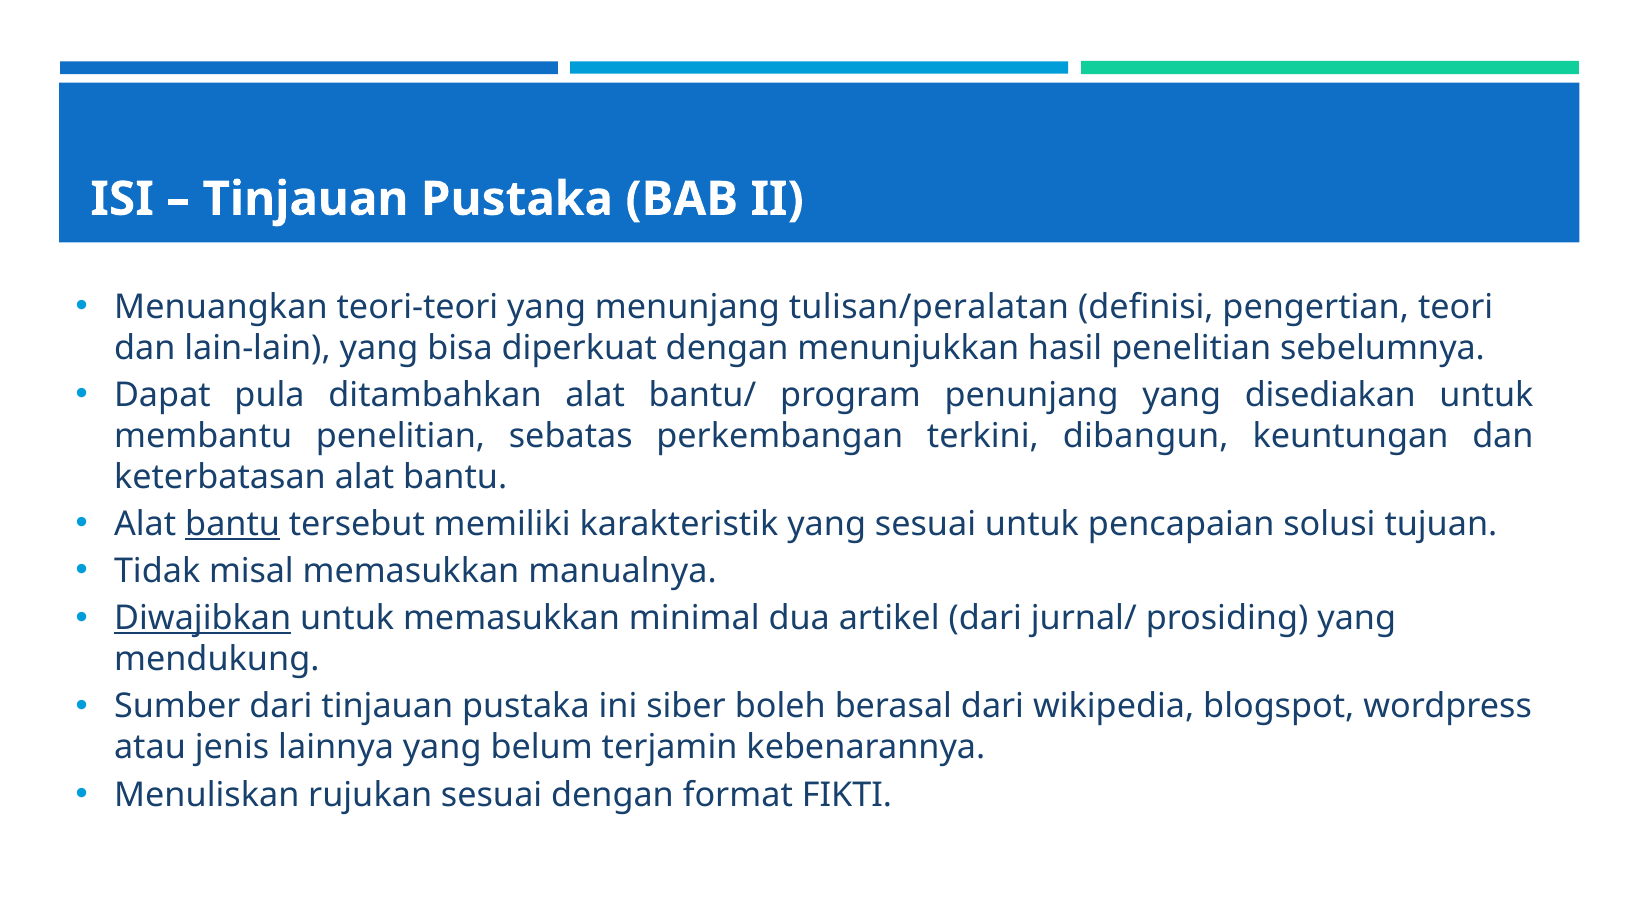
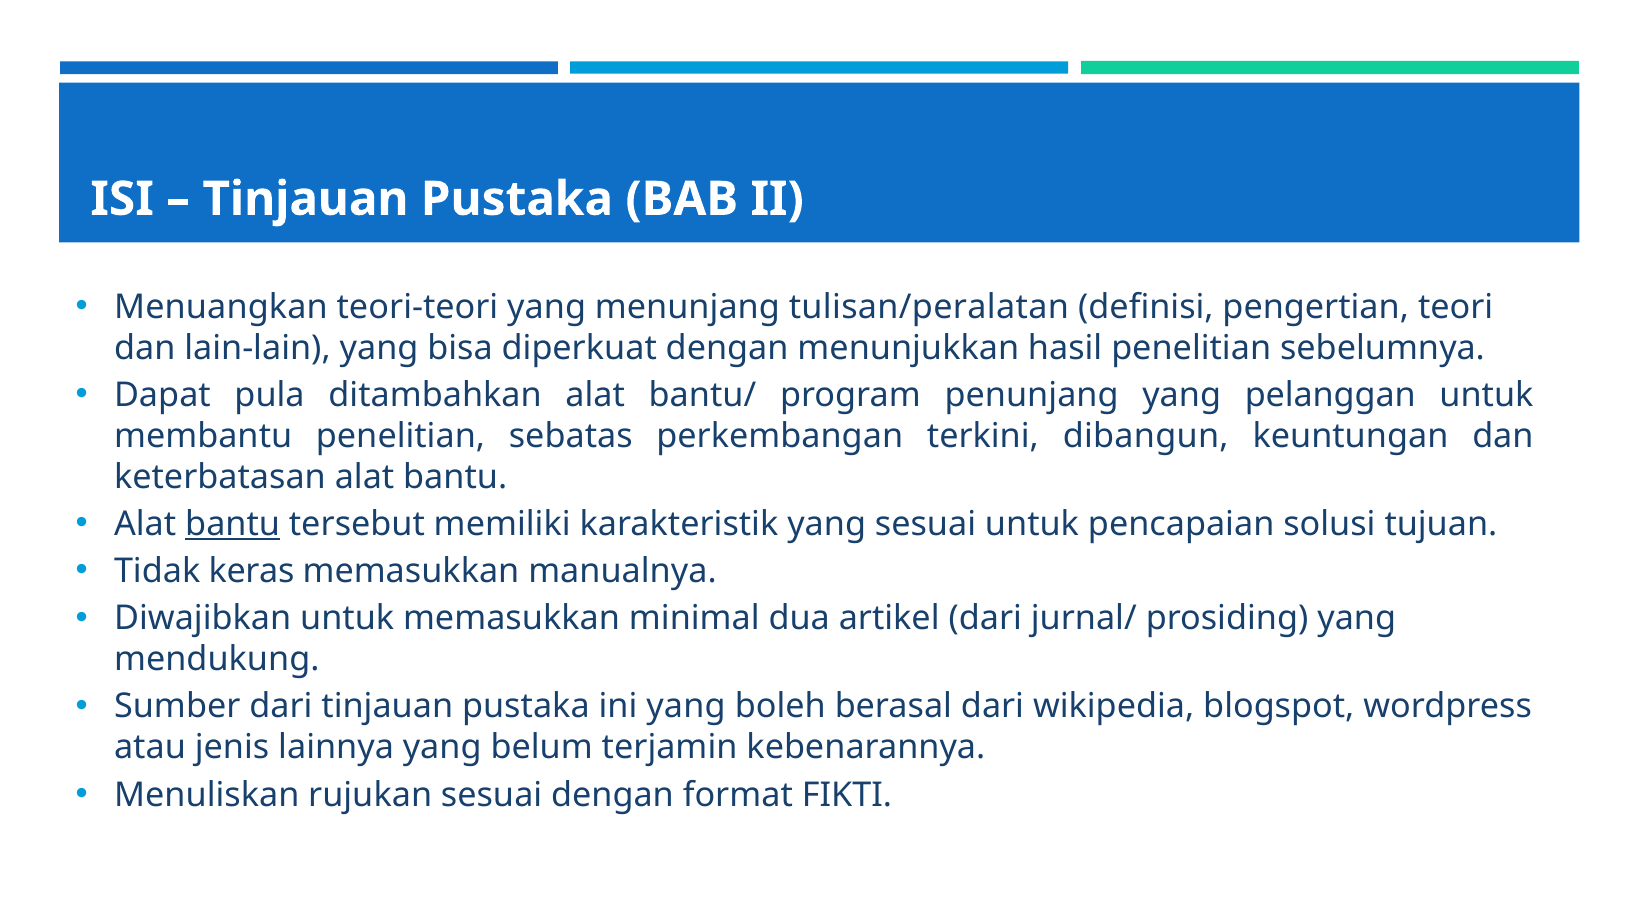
disediakan: disediakan -> pelanggan (1330, 395)
misal: misal -> keras (252, 571)
Diwajibkan underline: present -> none (203, 619)
ini siber: siber -> yang (686, 707)
